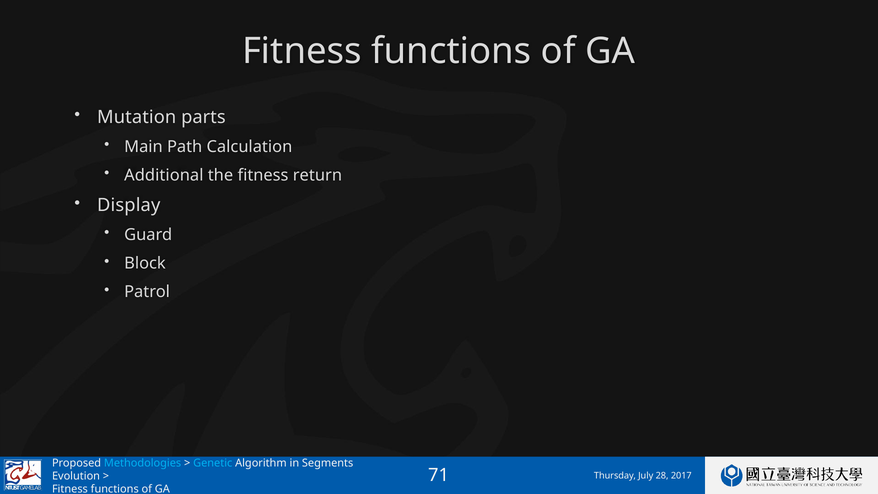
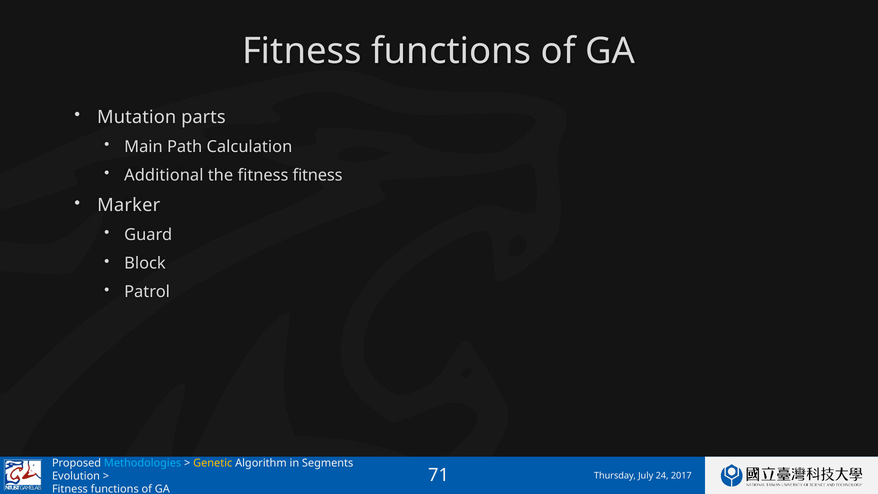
fitness return: return -> fitness (318, 175)
Display: Display -> Marker (129, 205)
Genetic colour: light blue -> yellow (213, 463)
28: 28 -> 24 (662, 476)
